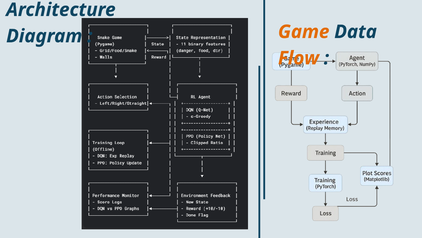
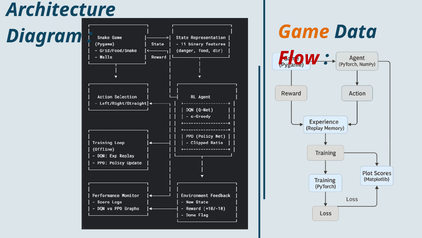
Flow colour: orange -> red (299, 58)
